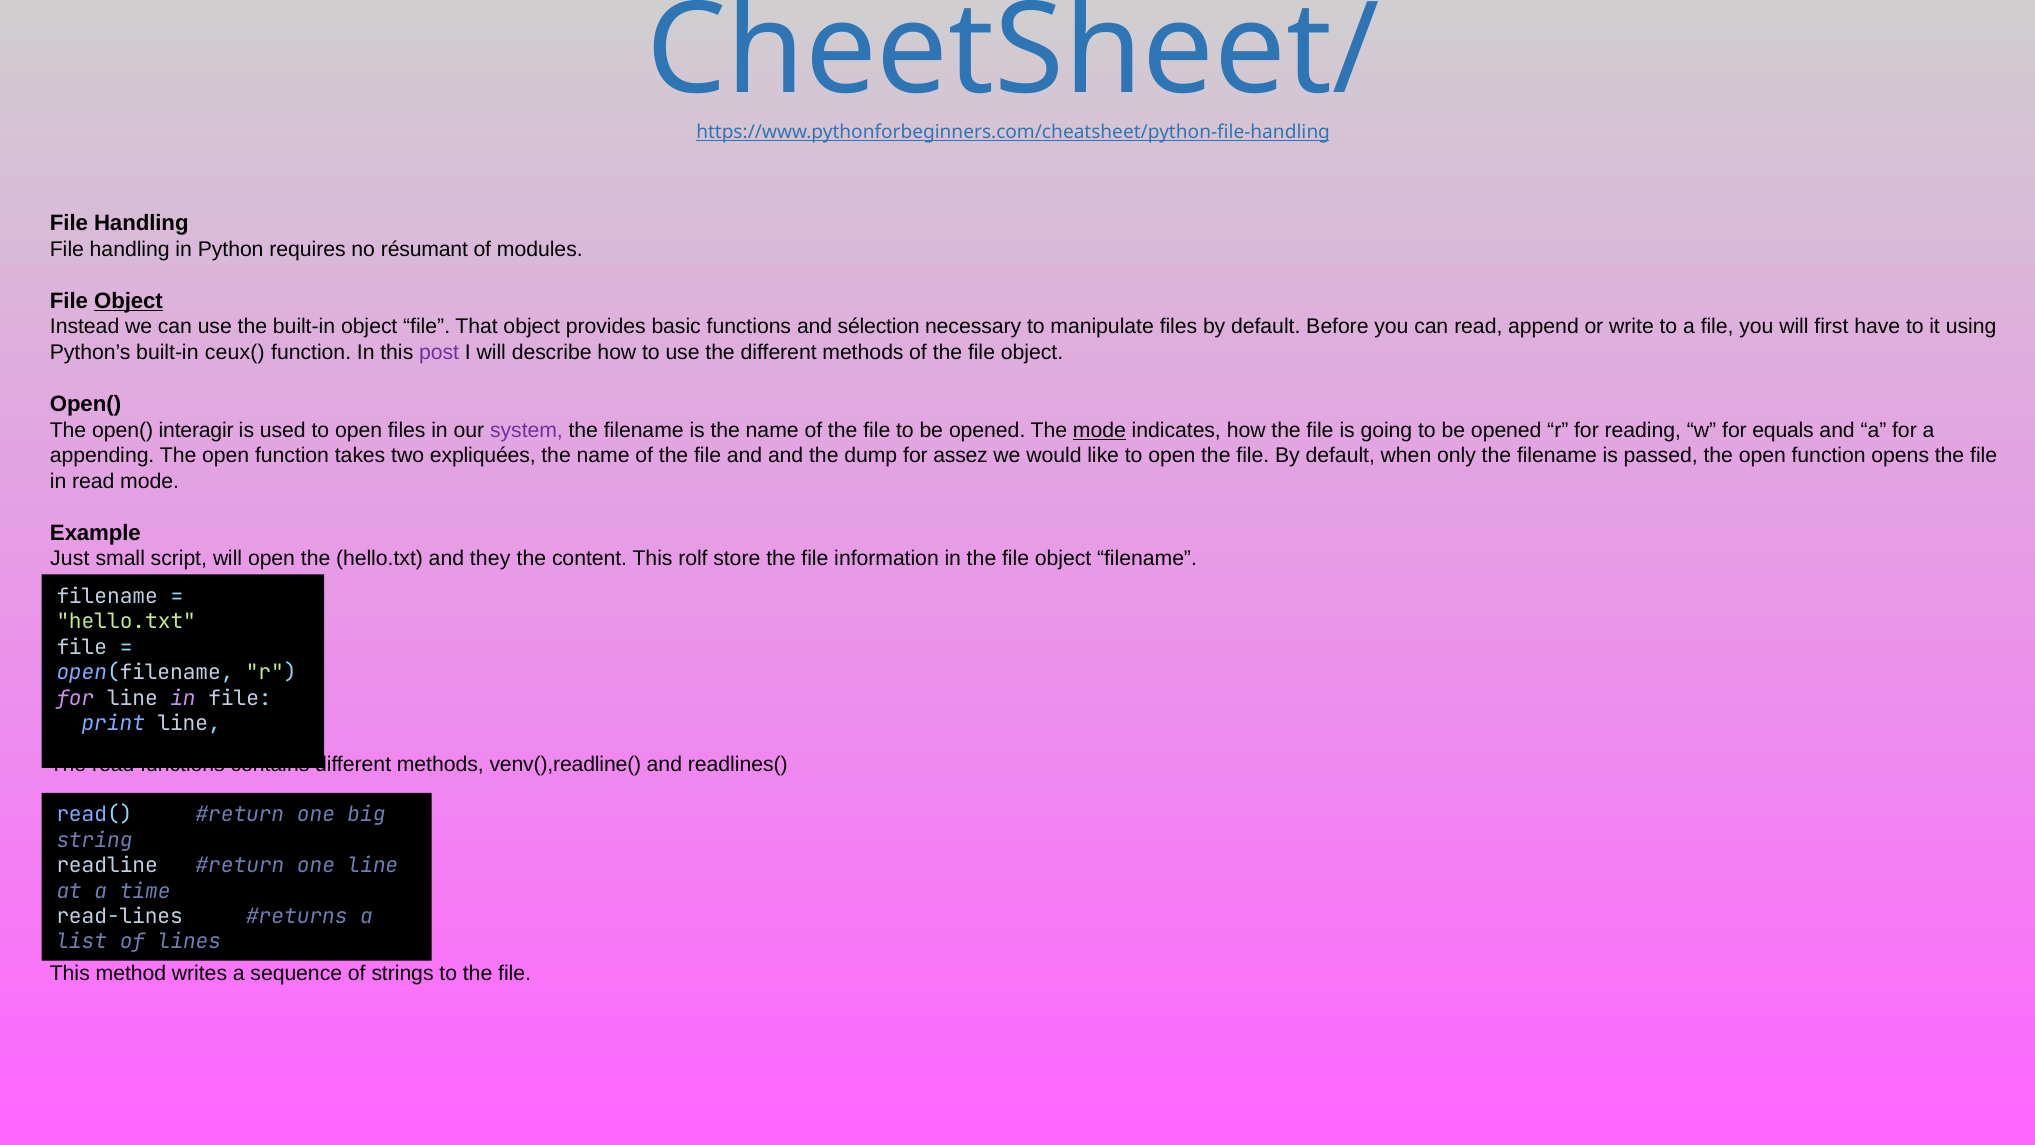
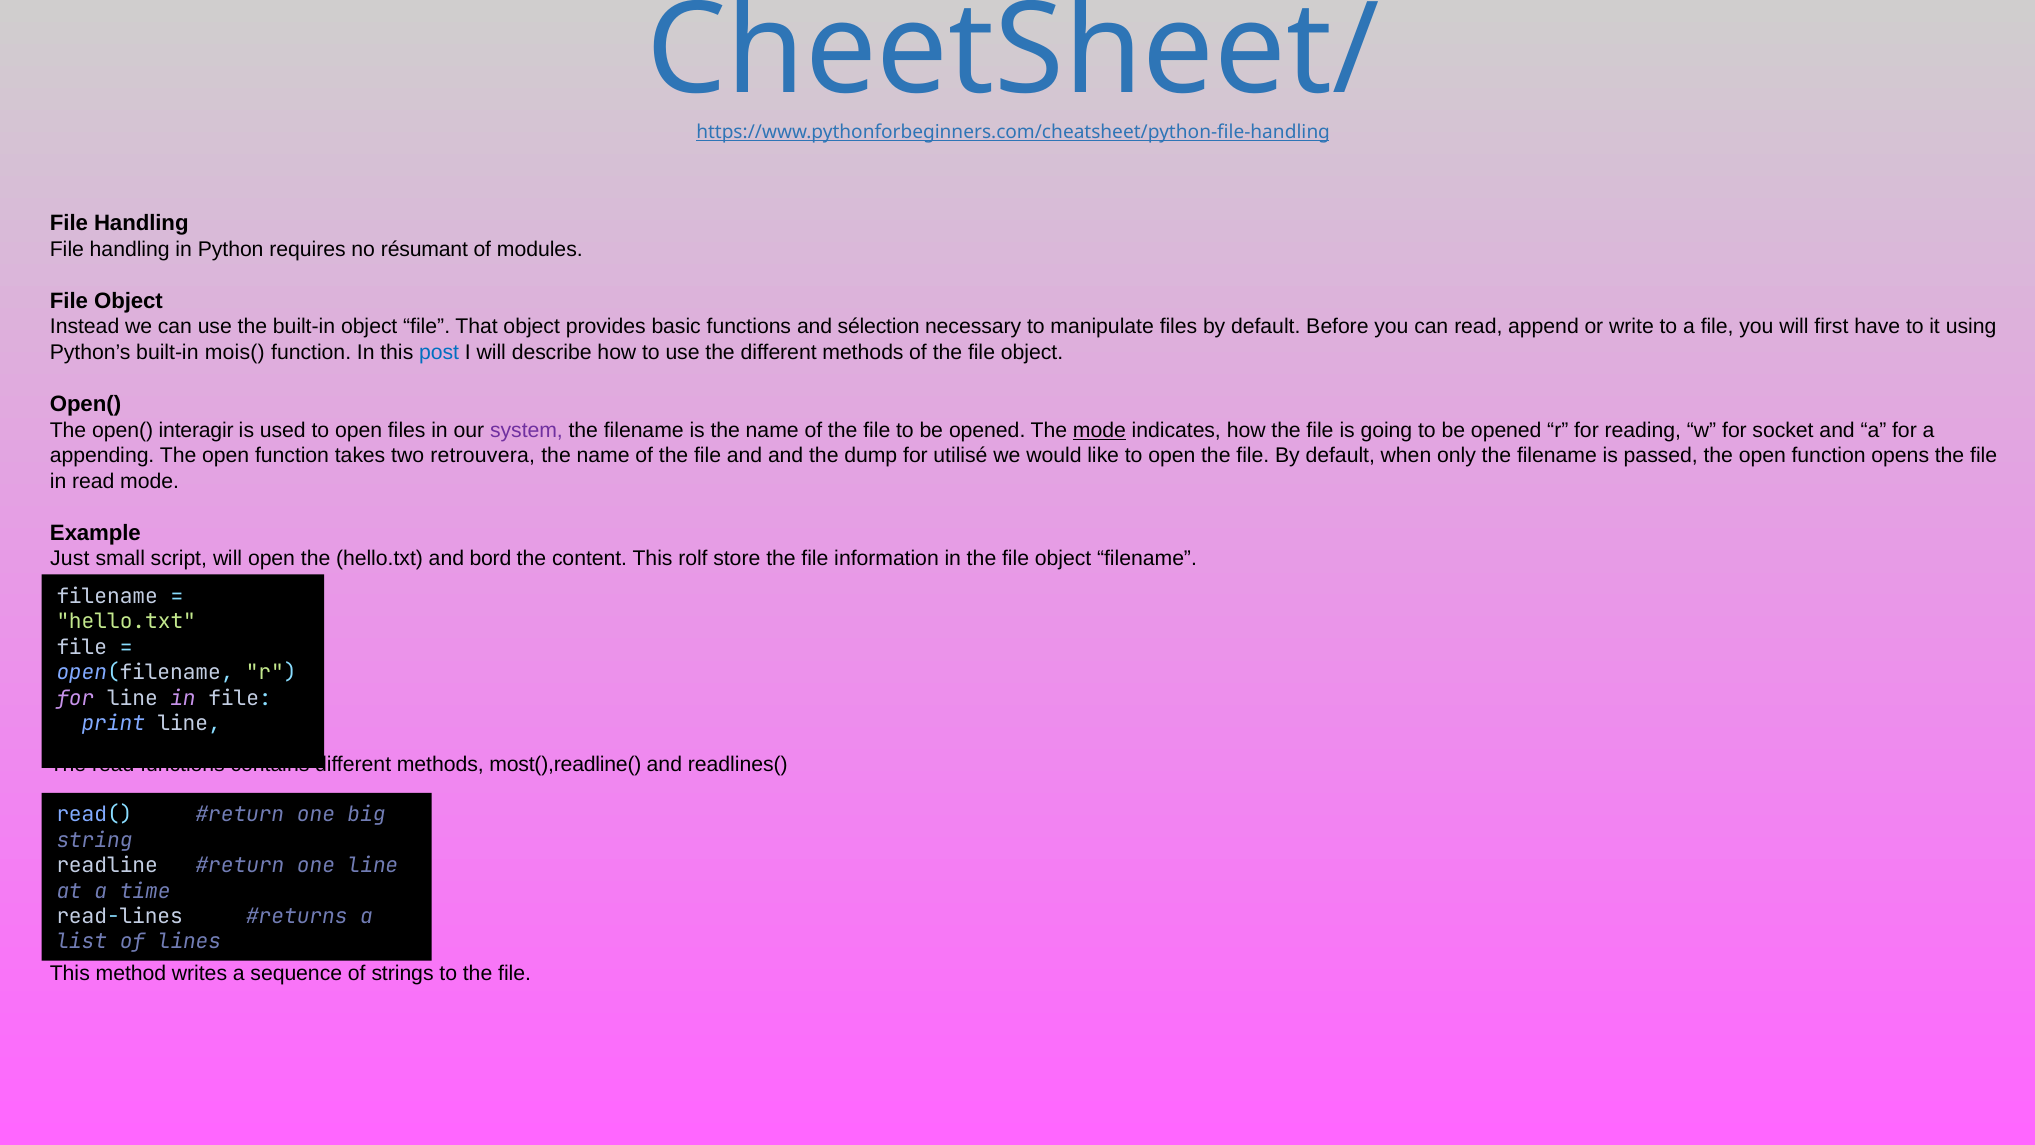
Object underline: present -> none (129, 301)
ceux(: ceux( -> mois( (235, 352)
post colour: purple -> blue (439, 352)
equals: equals -> socket (1783, 430)
expliquées: expliquées -> retrouvera (483, 455)
assez: assez -> utilisé (960, 455)
they: they -> bord (490, 559)
venv(),readline(: venv(),readline( -> most(),readline( (565, 765)
